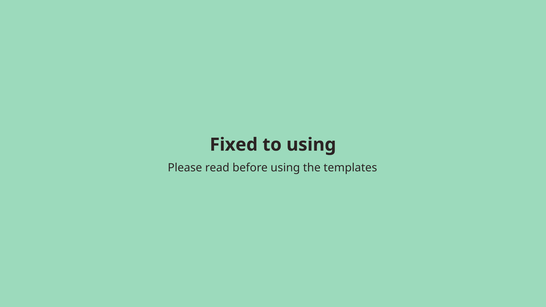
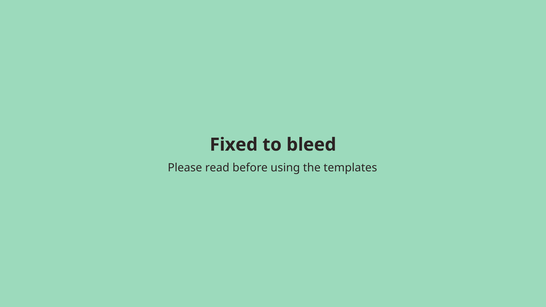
to using: using -> bleed (311, 145)
